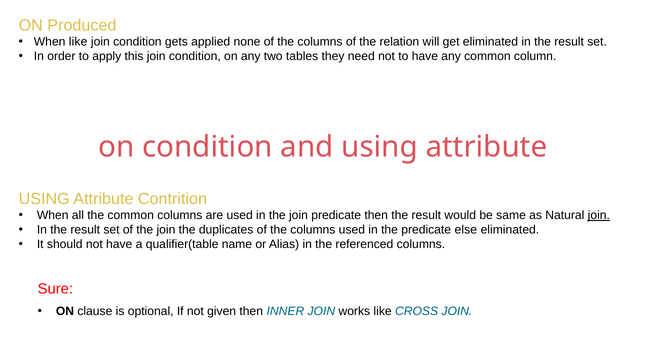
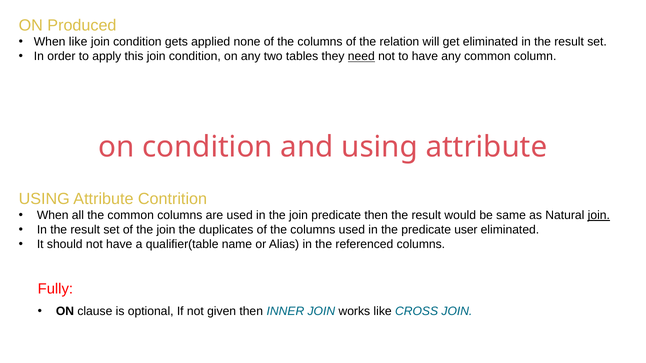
need underline: none -> present (361, 57)
else: else -> user (466, 230)
Sure: Sure -> Fully (55, 289)
